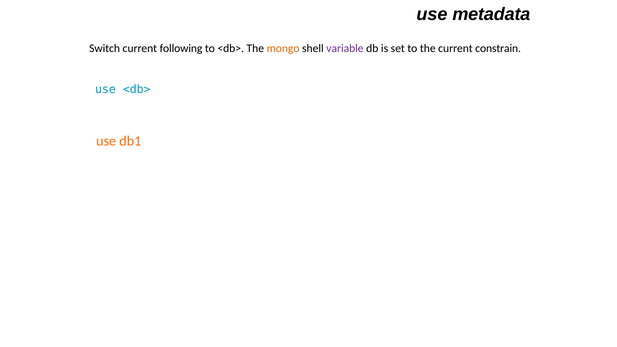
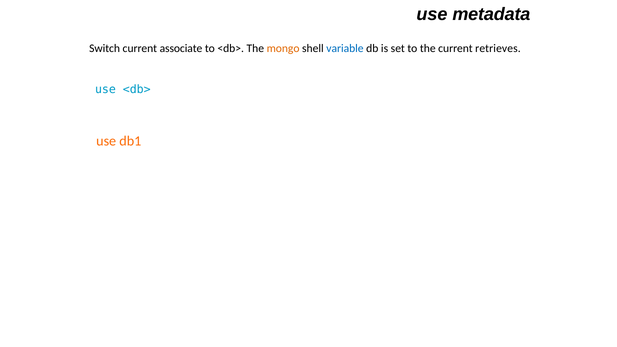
following: following -> associate (181, 49)
variable colour: purple -> blue (345, 49)
constrain: constrain -> retrieves (498, 49)
